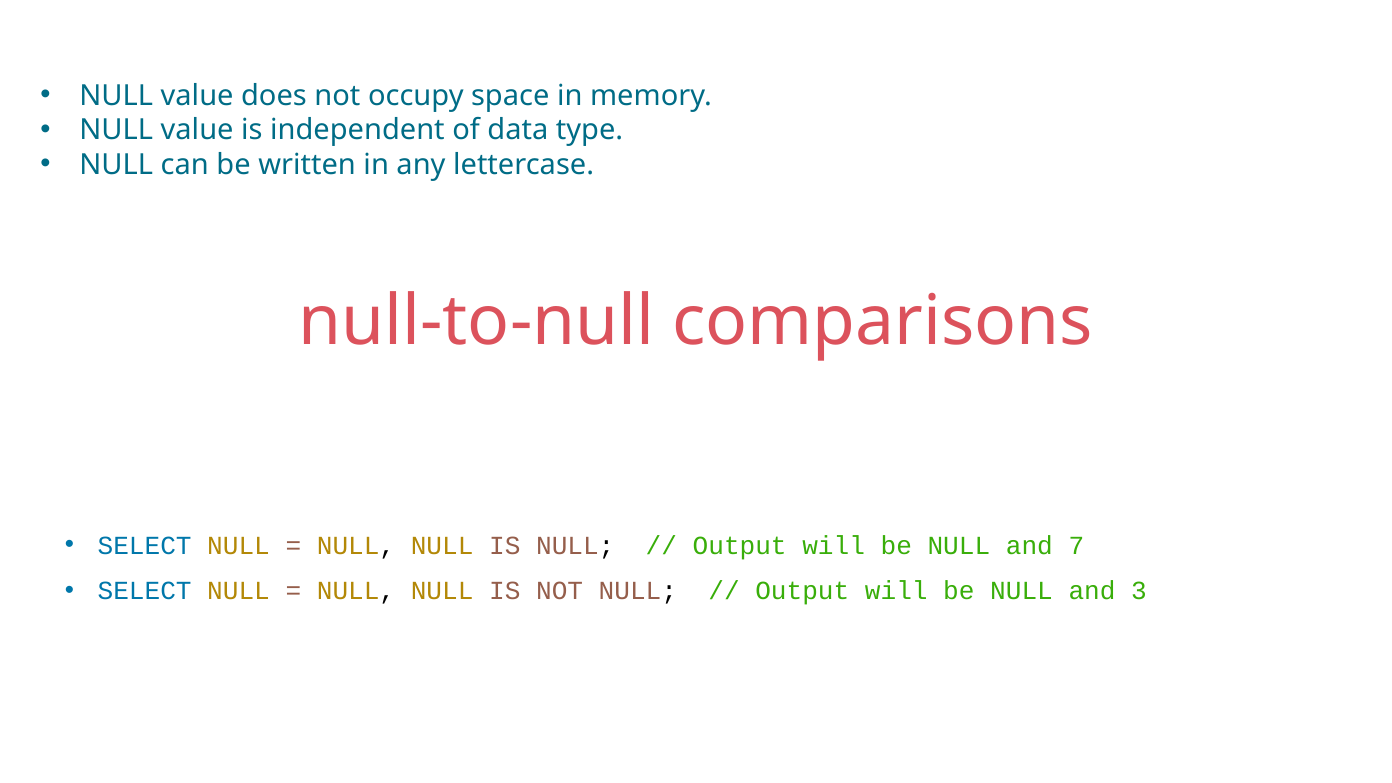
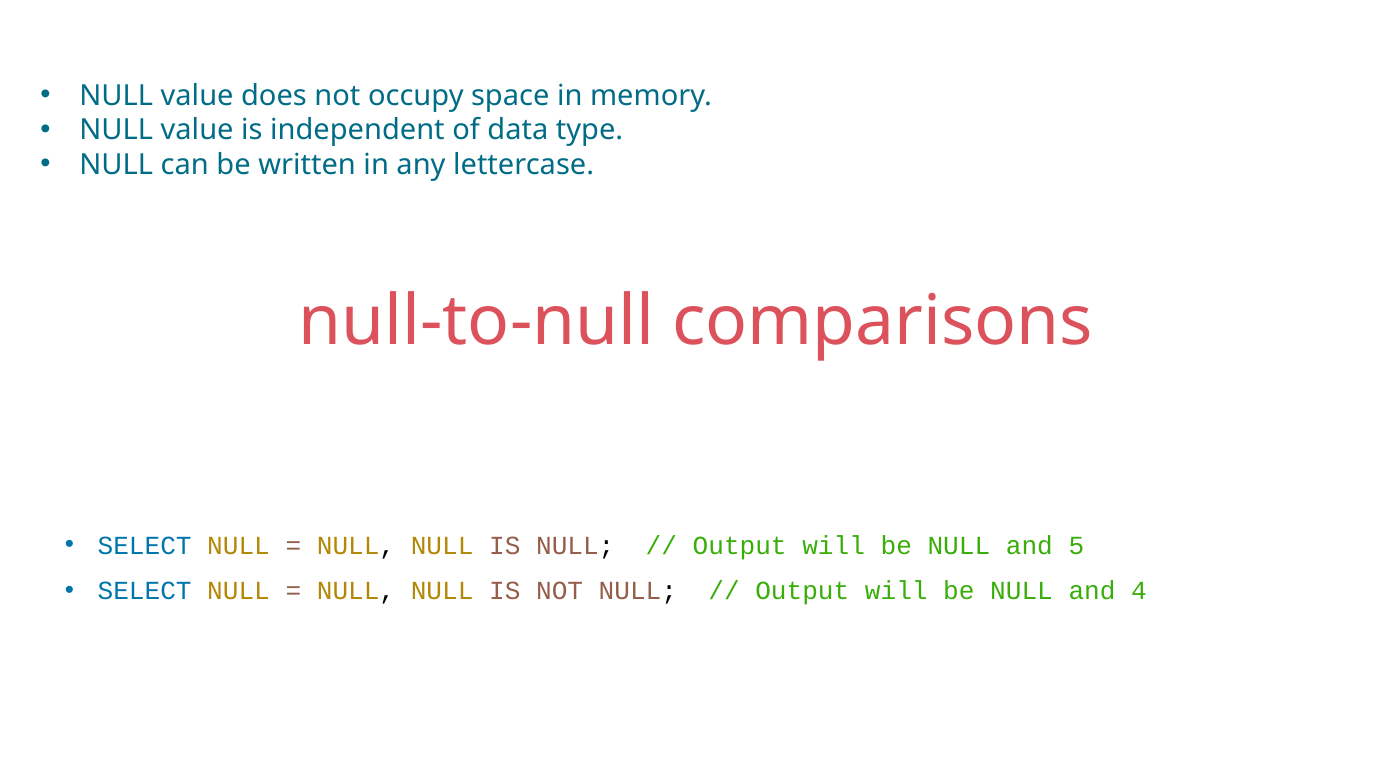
7: 7 -> 5 (1076, 546)
3: 3 -> 4 (1139, 591)
